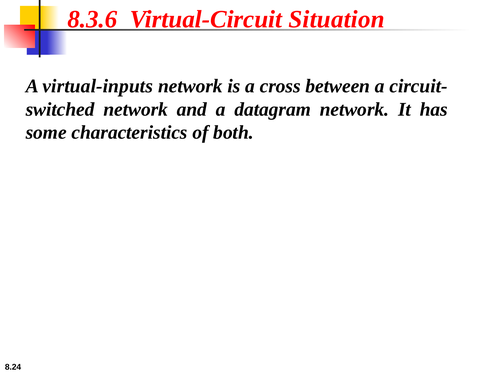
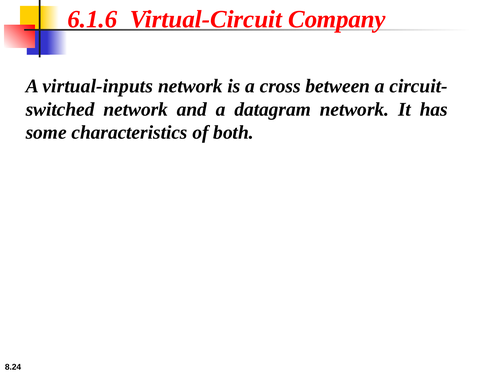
8.3.6: 8.3.6 -> 6.1.6 (92, 19)
Situation: Situation -> Company (337, 19)
